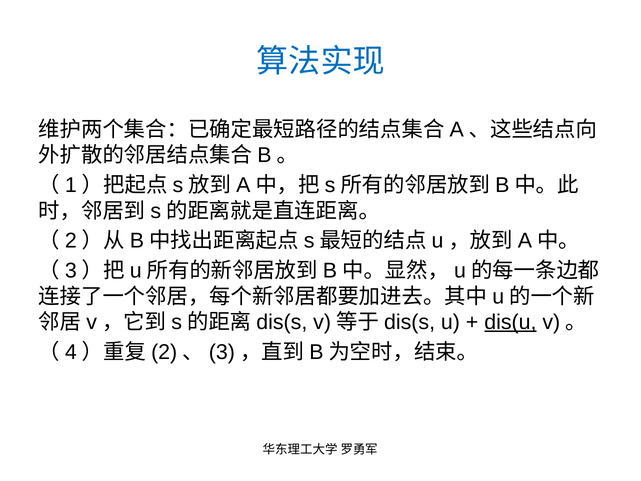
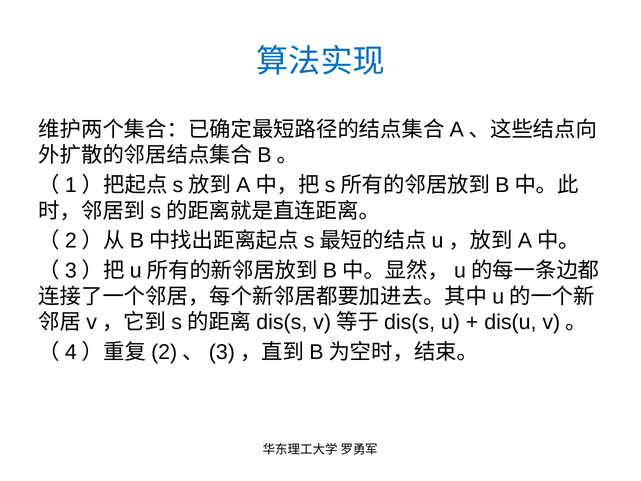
dis(u underline: present -> none (510, 322)
